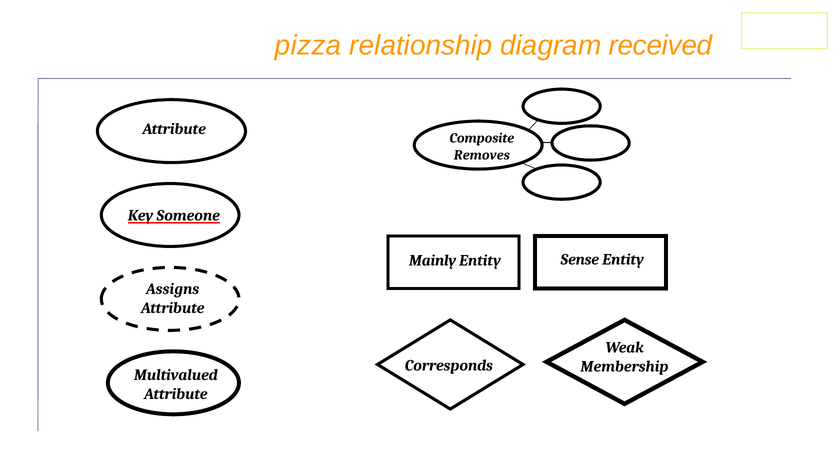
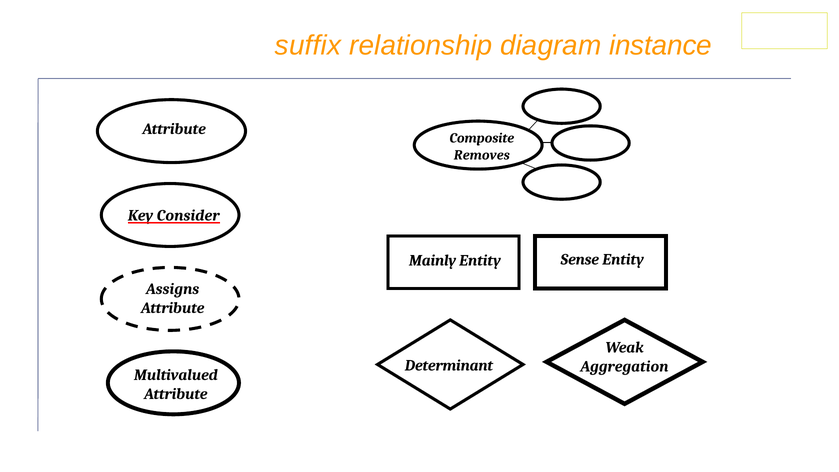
pizza: pizza -> suffix (308, 46)
received: received -> instance (660, 46)
Someone: Someone -> Consider (188, 216)
Corresponds: Corresponds -> Determinant (449, 365)
Membership: Membership -> Aggregation (624, 366)
